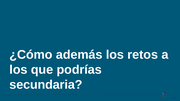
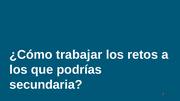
además: además -> trabajar (79, 55)
